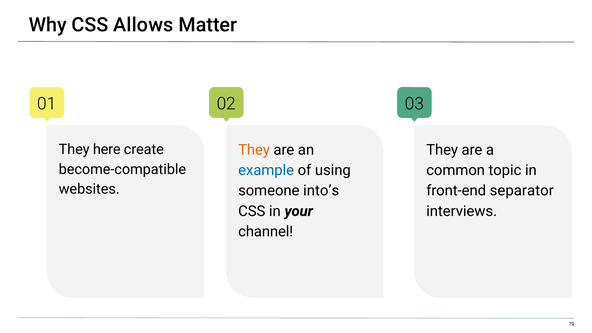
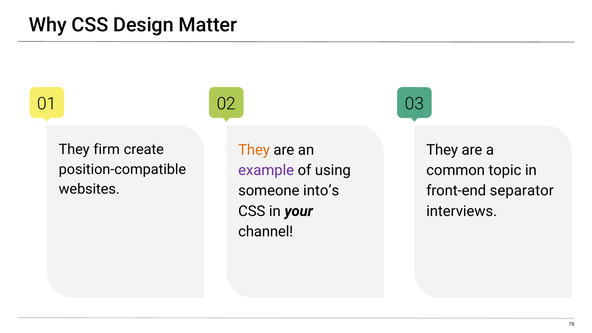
Allows: Allows -> Design (143, 25)
here: here -> firm (107, 150)
become-compatible: become-compatible -> position-compatible (122, 169)
example colour: blue -> purple (266, 170)
